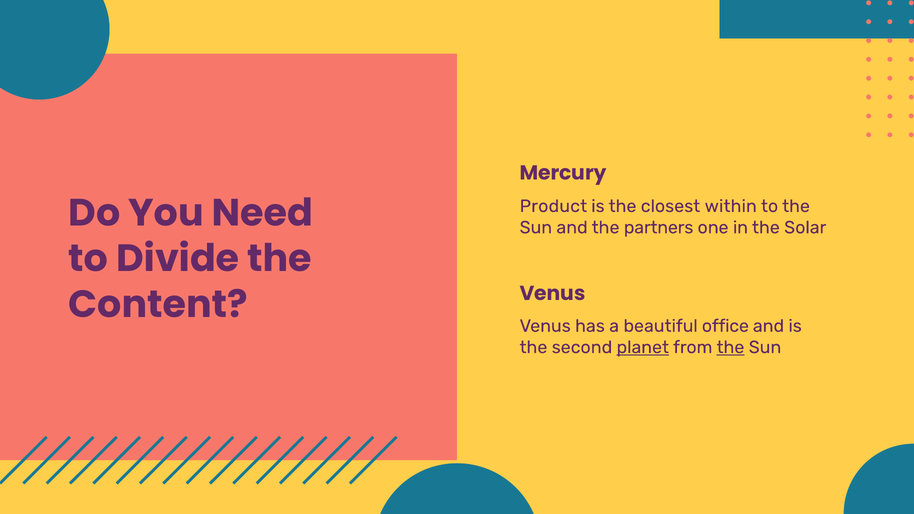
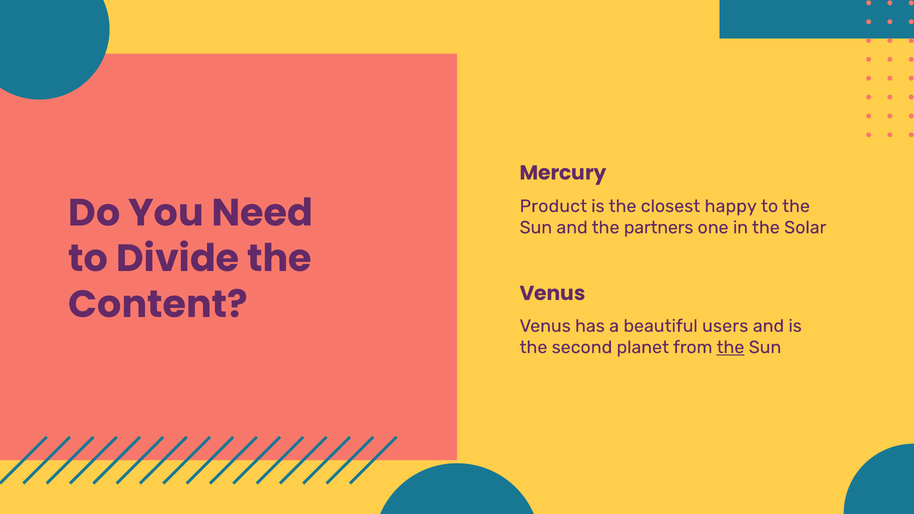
within: within -> happy (731, 206)
office: office -> users (725, 326)
planet underline: present -> none (643, 347)
